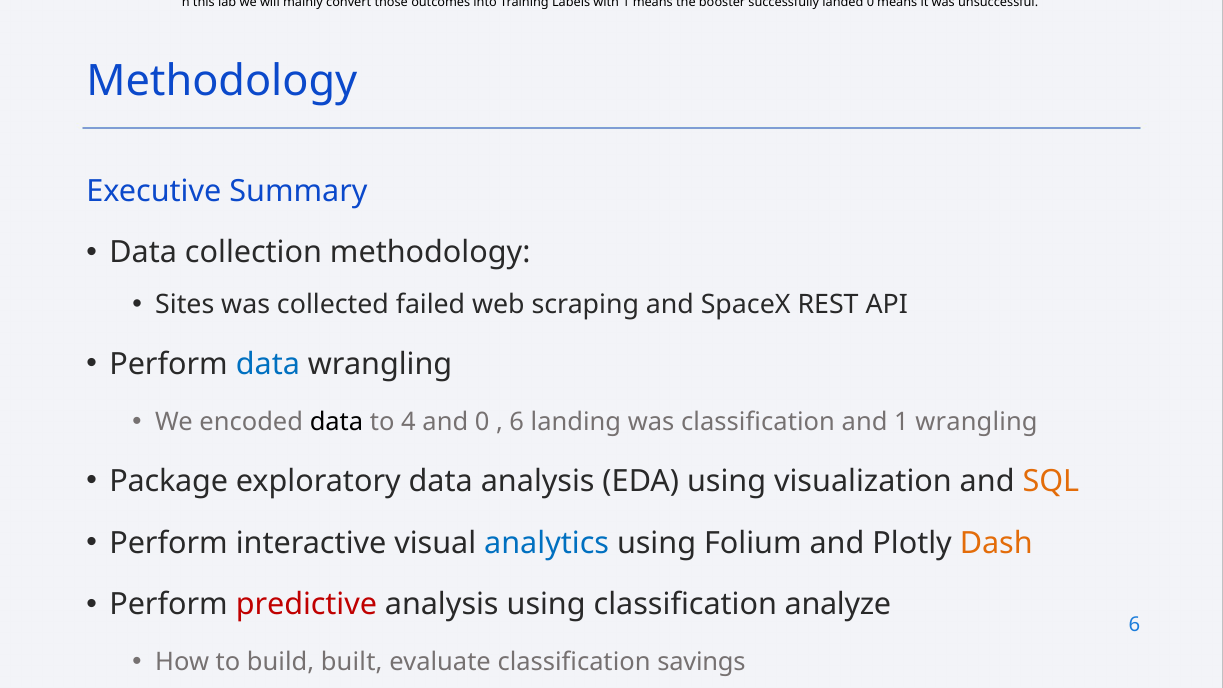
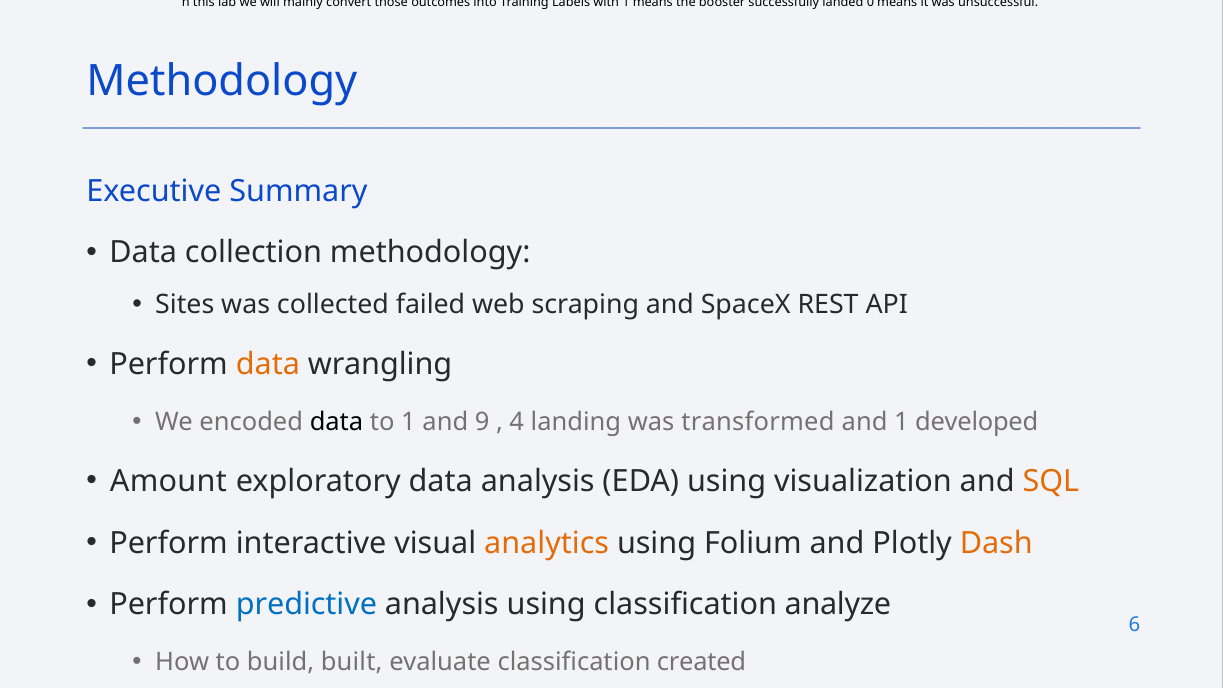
data colour: blue -> orange (268, 365)
to 4: 4 -> 1 (408, 422)
and 0: 0 -> 9 (482, 422)
6: 6 -> 4 (517, 422)
was classification: classification -> transformed (758, 422)
1 wrangling: wrangling -> developed (977, 422)
Package: Package -> Amount (168, 481)
analytics colour: blue -> orange (547, 543)
predictive colour: red -> blue (306, 605)
savings: savings -> created (702, 662)
